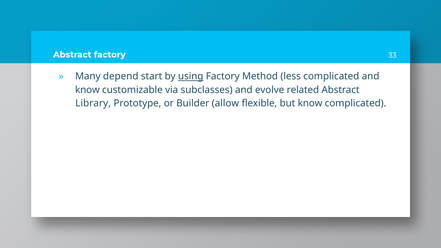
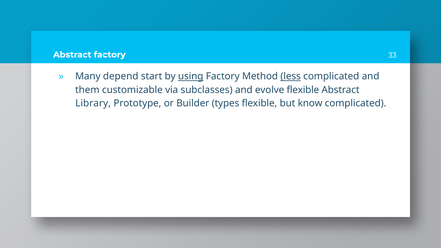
less underline: none -> present (291, 76)
know: know -> them (87, 90)
evolve related: related -> flexible (303, 90)
allow: allow -> types (226, 103)
